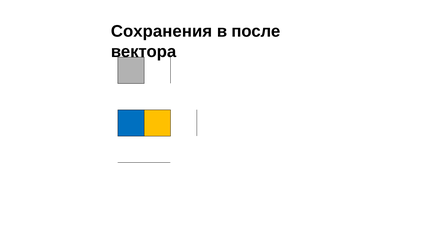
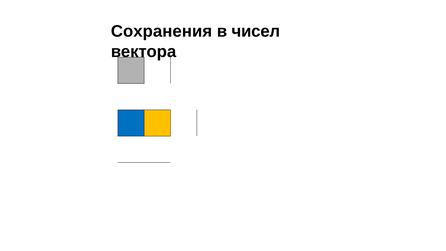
после: после -> чисел (256, 31)
